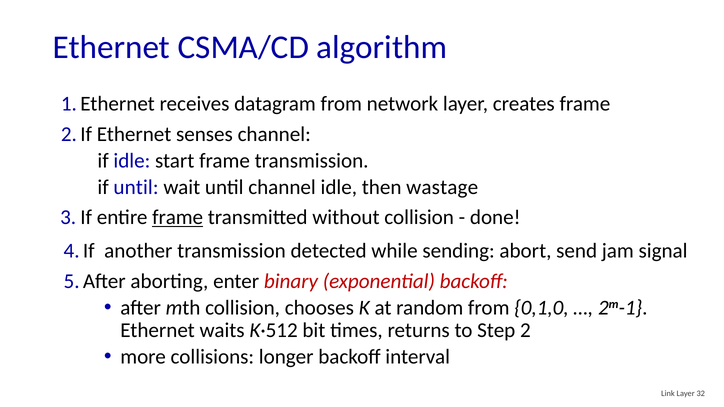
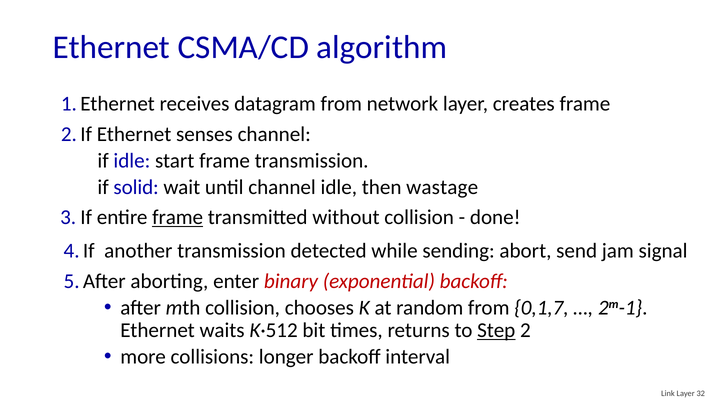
if until: until -> solid (136, 187)
0,1,0: 0,1,0 -> 0,1,7 (541, 308)
Step underline: none -> present (496, 331)
